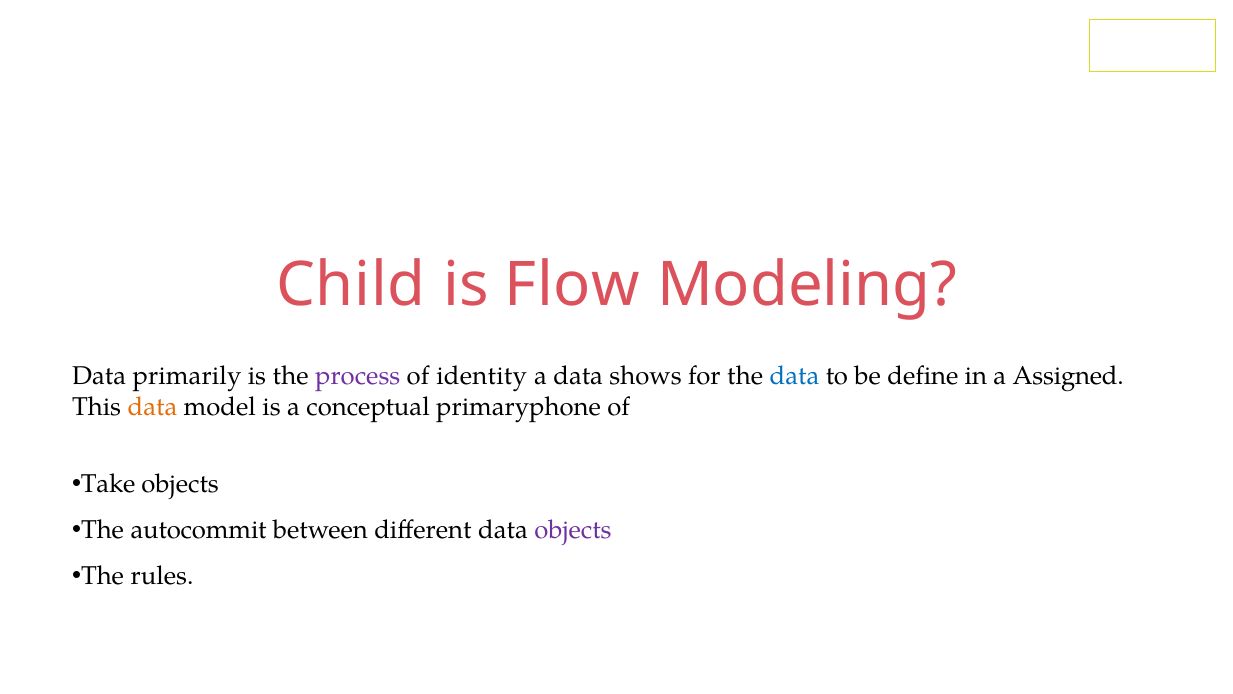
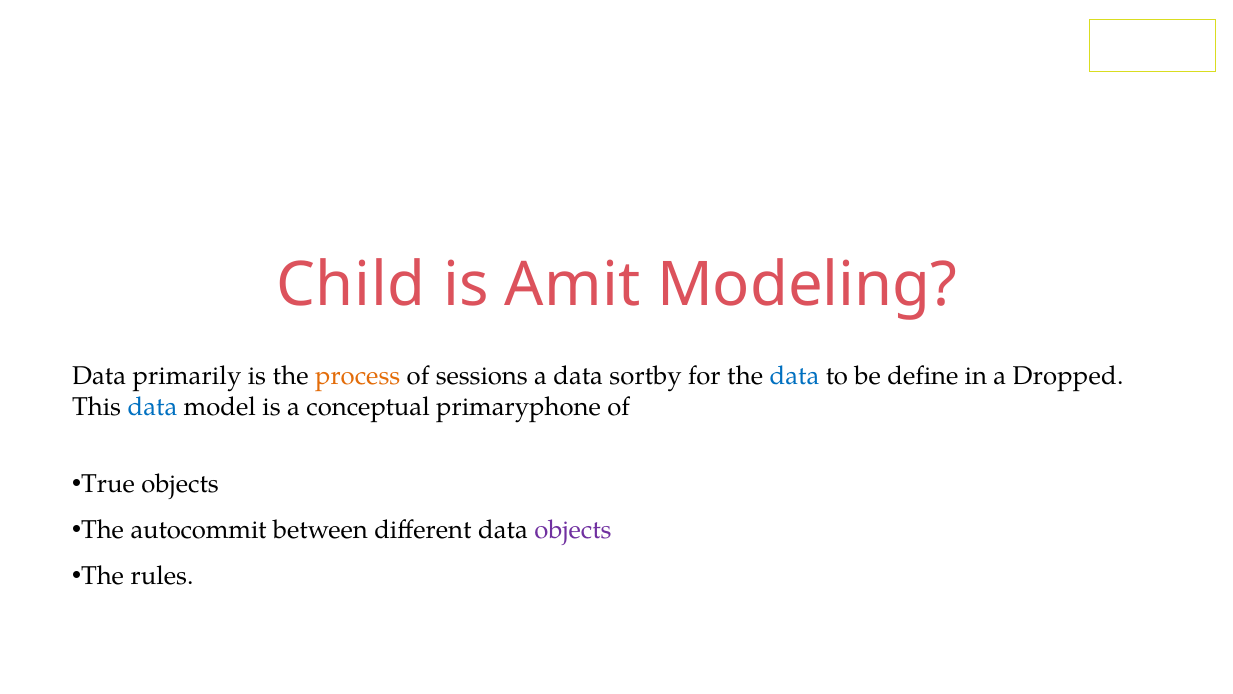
Flow: Flow -> Amit (573, 285)
process colour: purple -> orange (358, 376)
identity: identity -> sessions (482, 376)
shows: shows -> sortby (646, 376)
Assigned: Assigned -> Dropped (1068, 376)
data colour: orange -> blue (152, 407)
Take: Take -> True (108, 484)
